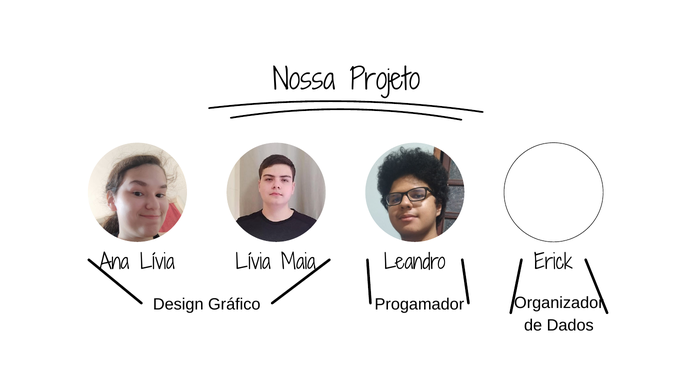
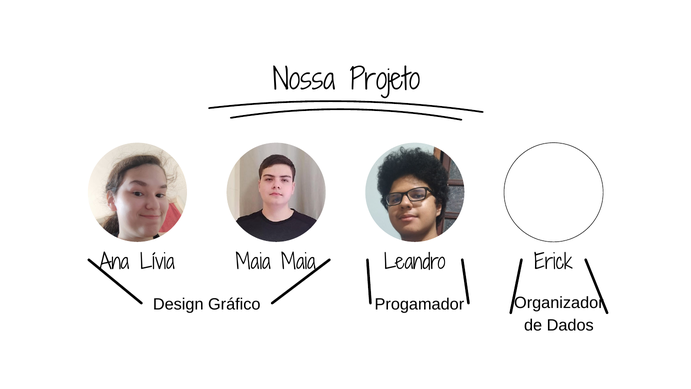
Lívia: Lívia -> Maia (253, 262)
